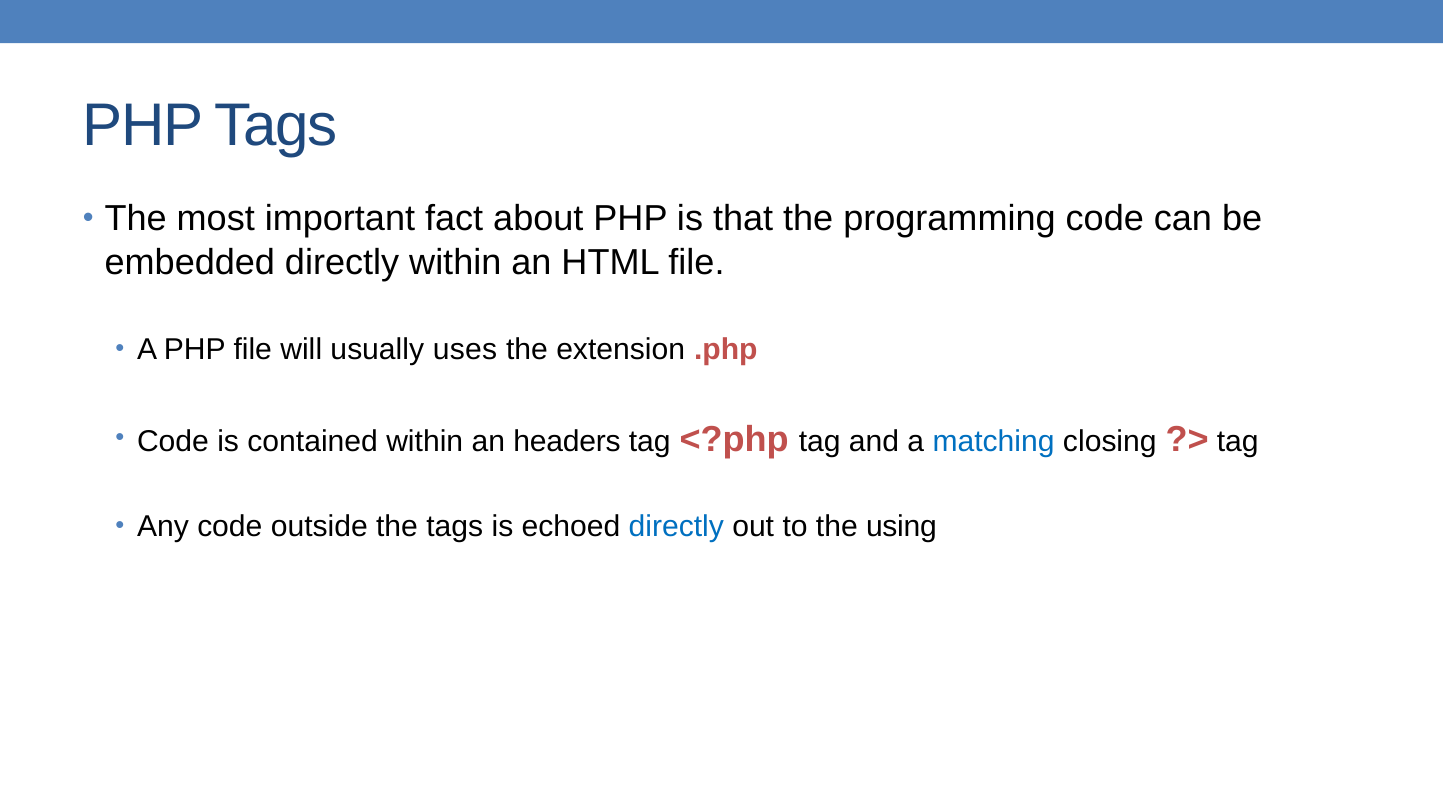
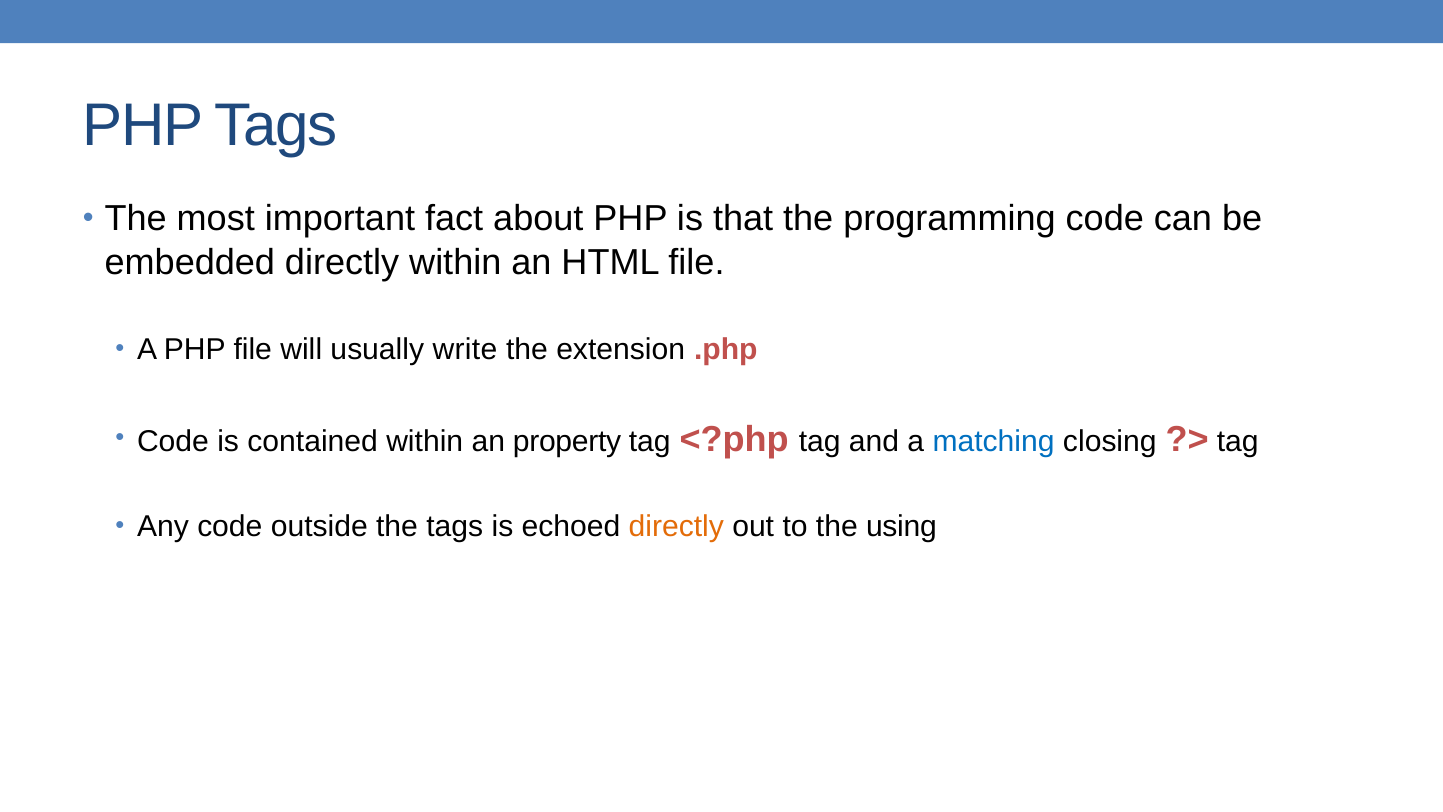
uses: uses -> write (465, 350)
headers: headers -> property (567, 441)
directly colour: blue -> orange (676, 526)
